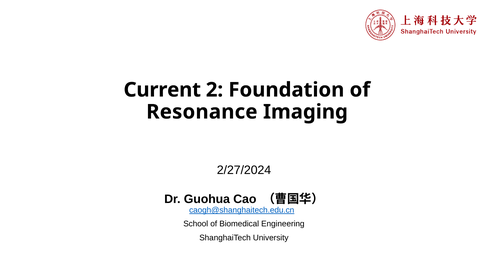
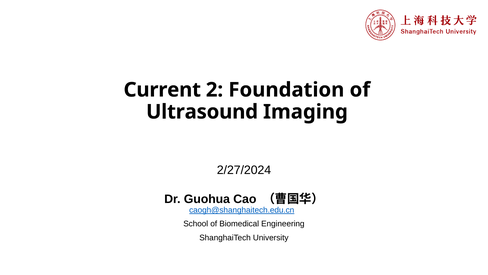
Resonance: Resonance -> Ultrasound (202, 112)
